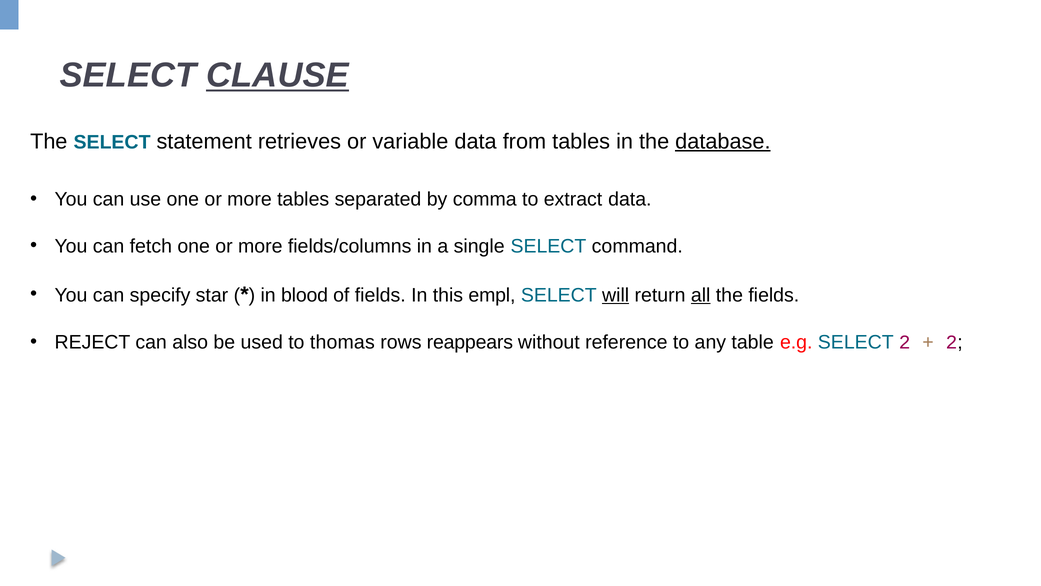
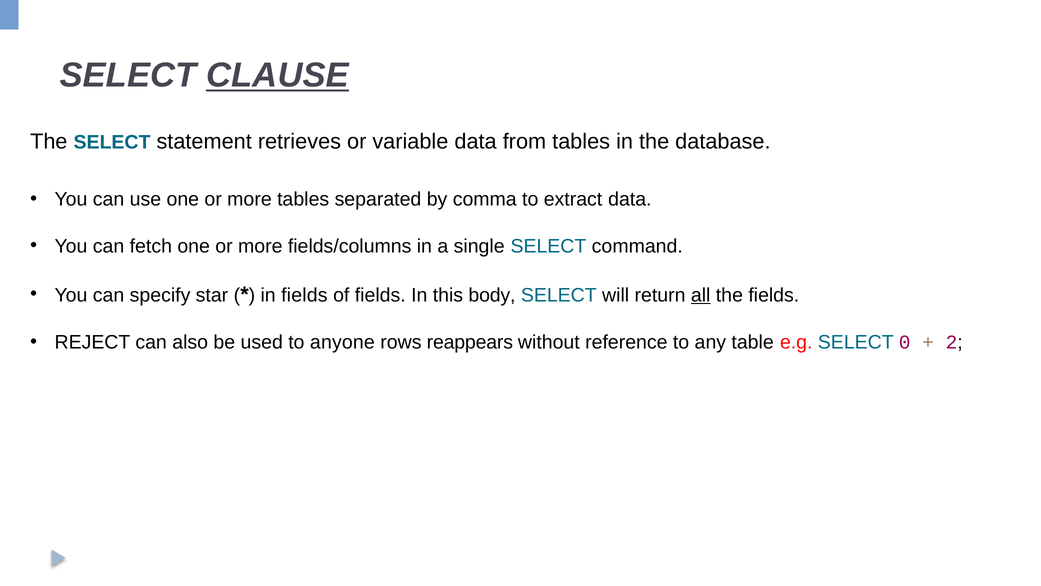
database underline: present -> none (723, 141)
in blood: blood -> fields (304, 295)
empl: empl -> body (492, 295)
will underline: present -> none (616, 295)
thomas: thomas -> anyone (342, 342)
SELECT 2: 2 -> 0 (905, 342)
